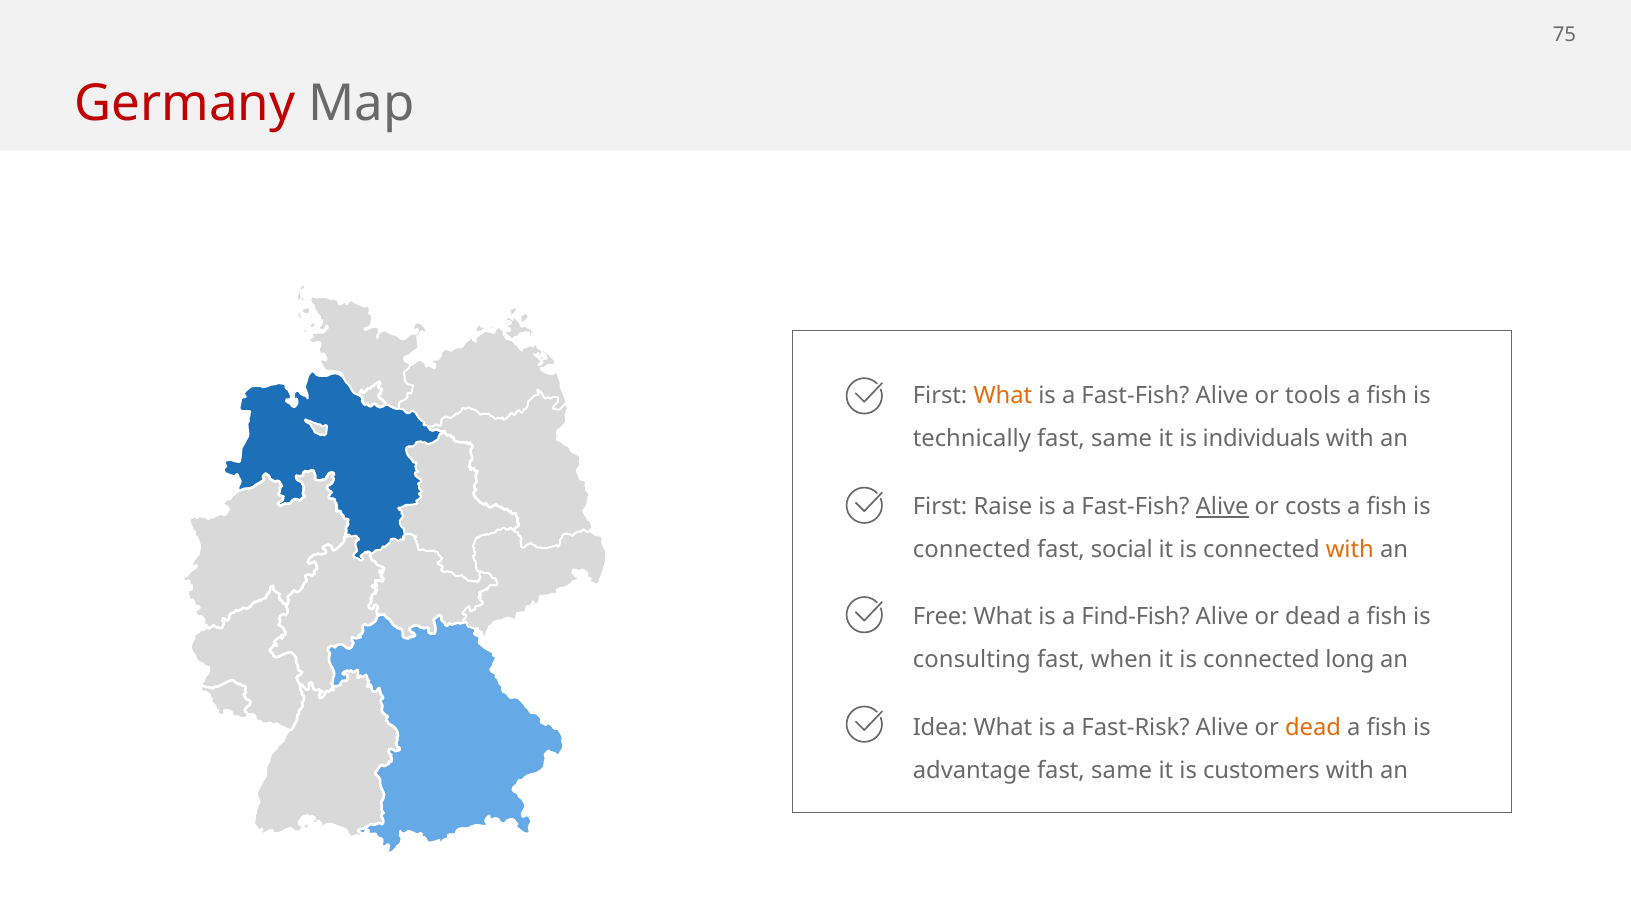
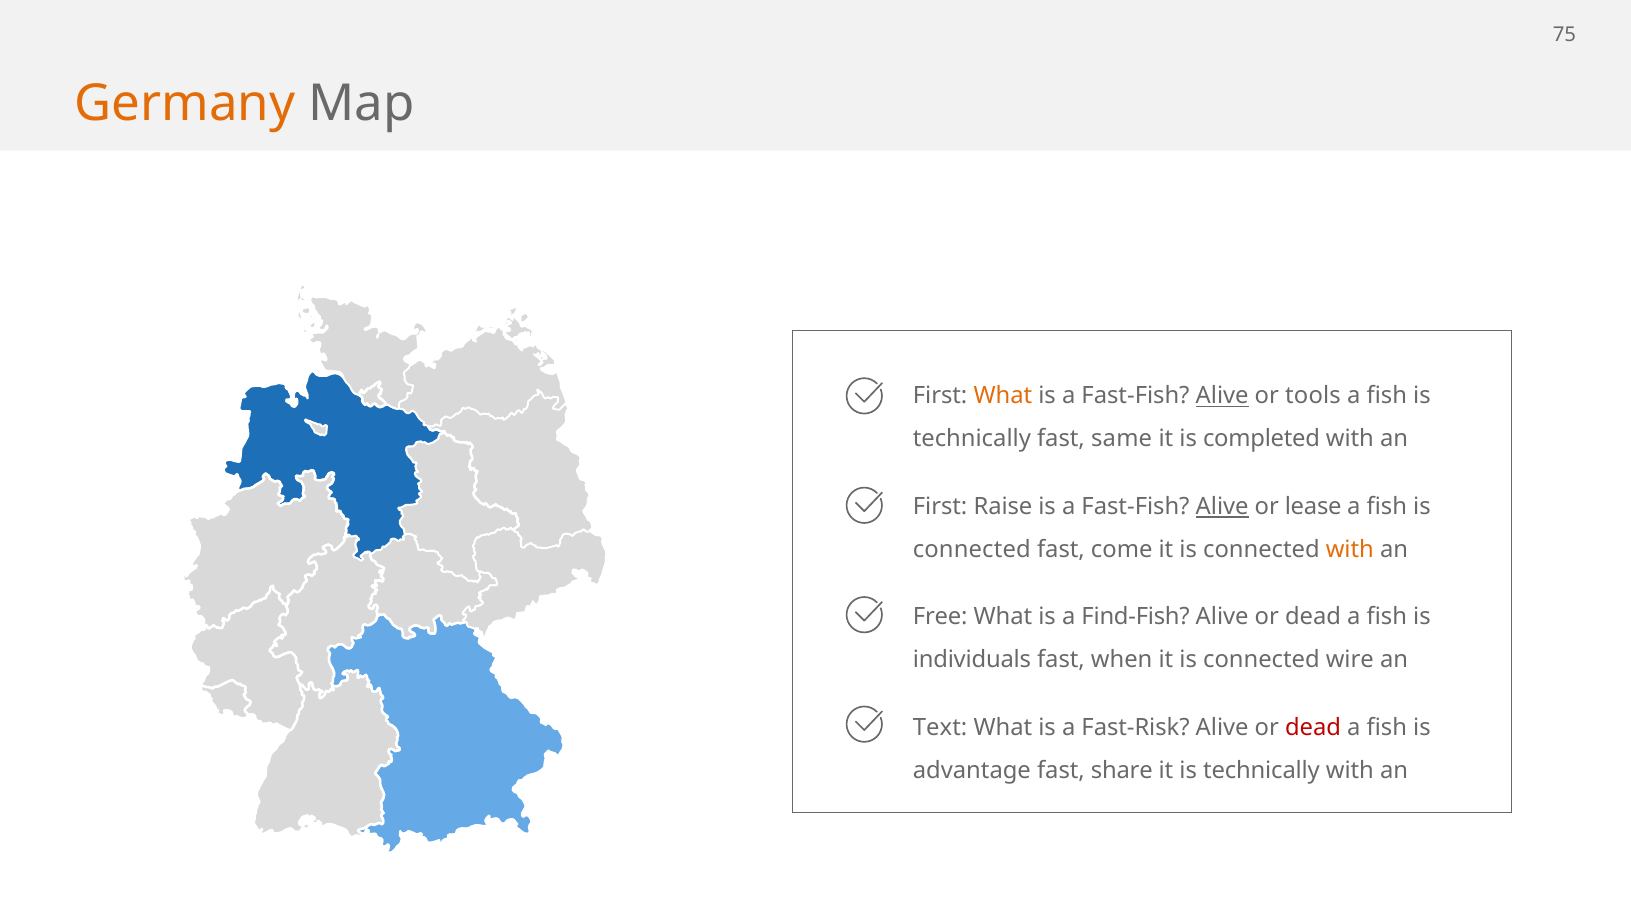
Germany colour: red -> orange (185, 104)
Alive underline: none -> present (1222, 396)
individuals: individuals -> completed (1262, 439)
costs: costs -> lease (1313, 506)
social: social -> come (1122, 549)
consulting: consulting -> individuals (972, 660)
long: long -> wire (1350, 660)
Idea: Idea -> Text (940, 728)
dead colour: orange -> red (1313, 728)
same: same -> share (1122, 770)
it is customers: customers -> technically (1261, 770)
